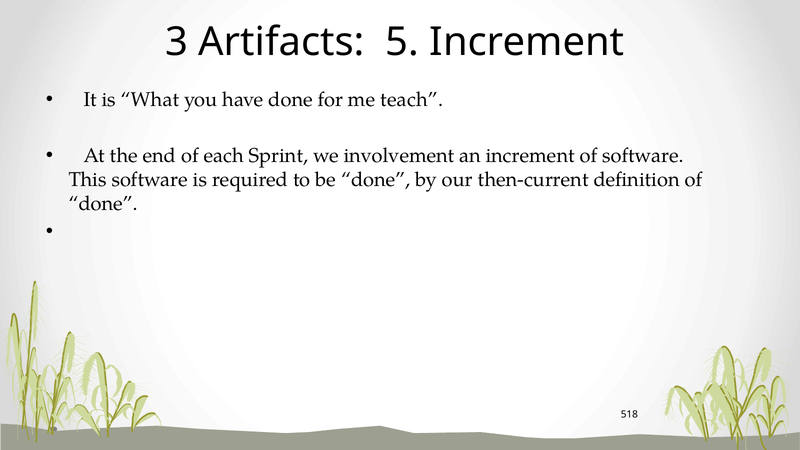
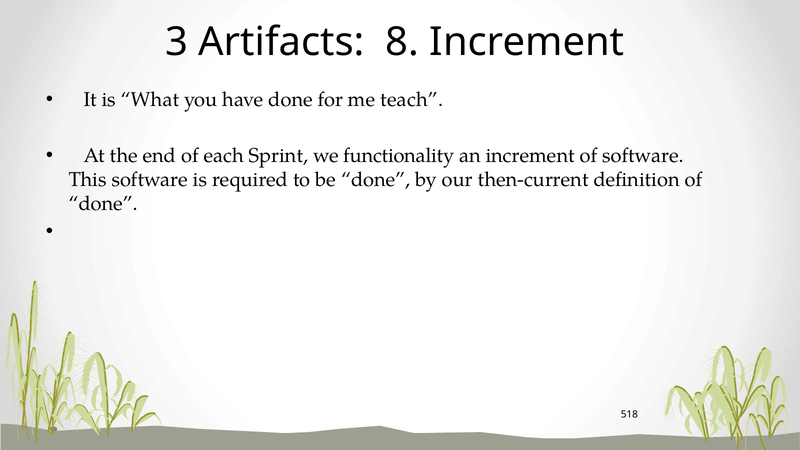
5: 5 -> 8 (402, 42)
involvement: involvement -> functionality (399, 156)
